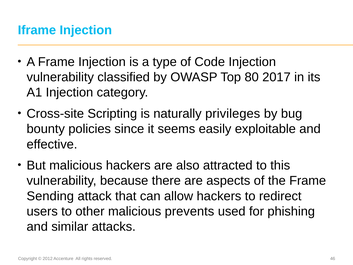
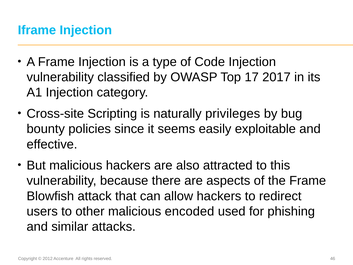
80: 80 -> 17 (252, 77)
Sending: Sending -> Blowfish (50, 196)
prevents: prevents -> encoded (189, 211)
